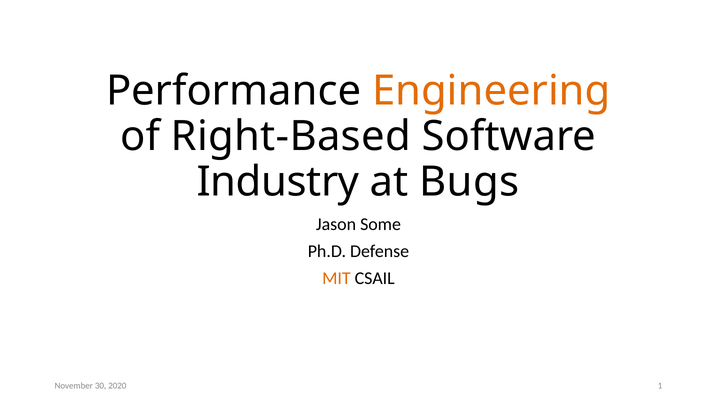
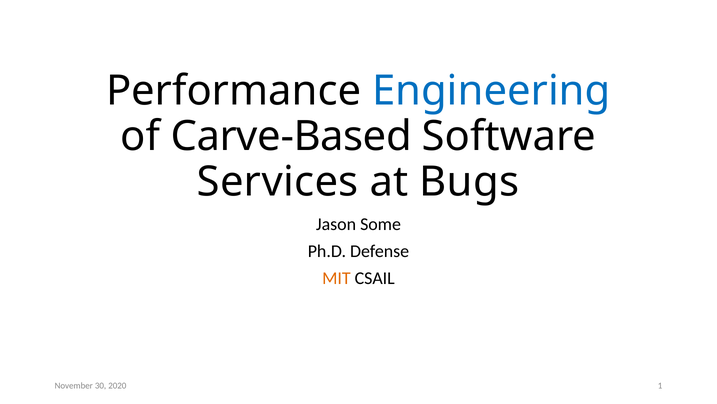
Engineering colour: orange -> blue (491, 91)
Right-Based: Right-Based -> Carve-Based (291, 136)
Industry: Industry -> Services (278, 181)
